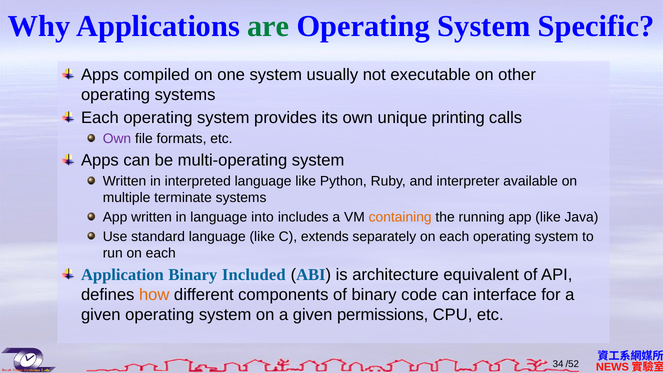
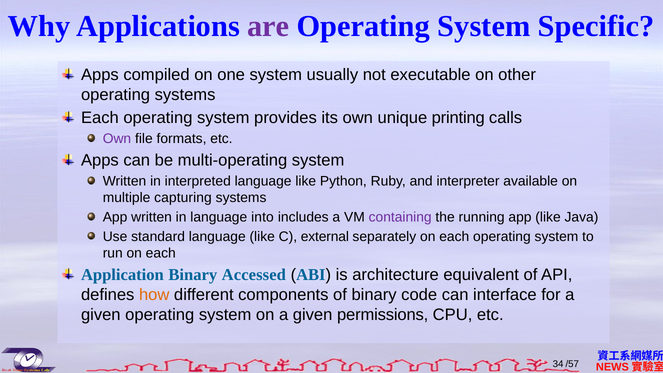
are colour: green -> purple (268, 26)
terminate: terminate -> capturing (183, 198)
containing colour: orange -> purple (400, 217)
extends: extends -> external (325, 236)
Included: Included -> Accessed (254, 275)
/52: /52 -> /57 (572, 364)
